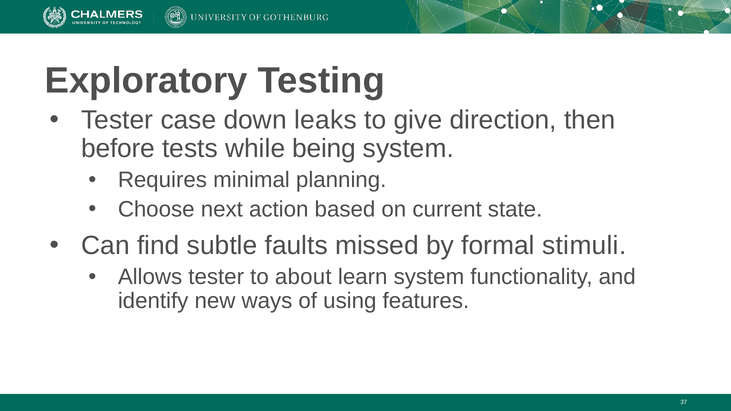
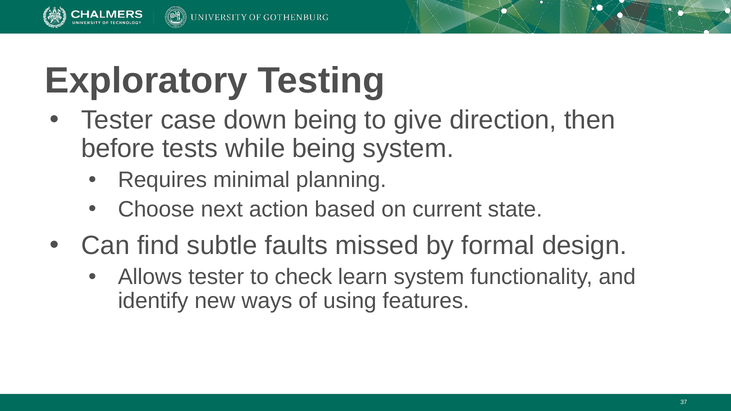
down leaks: leaks -> being (326, 120)
stimuli: stimuli -> design (585, 246)
about: about -> check (303, 277)
